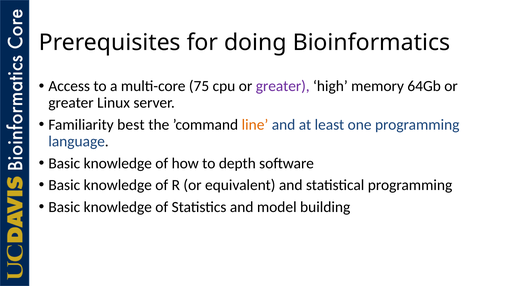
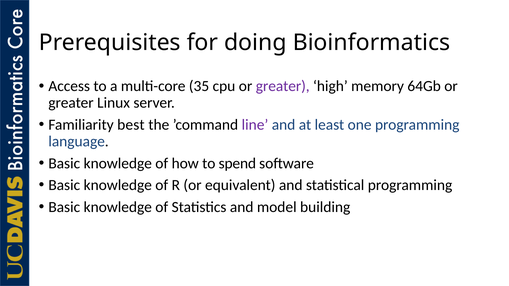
75: 75 -> 35 (199, 86)
line colour: orange -> purple (255, 125)
depth: depth -> spend (237, 163)
